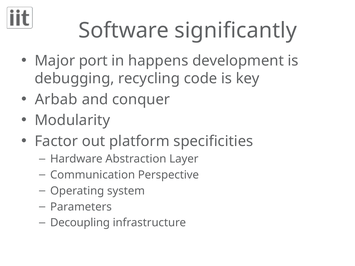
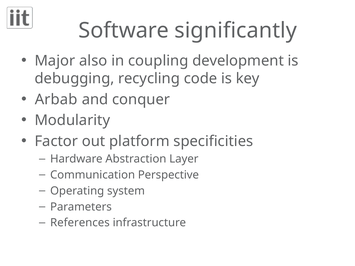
port: port -> also (93, 61)
happens: happens -> coupling (158, 61)
Decoupling: Decoupling -> References (80, 223)
